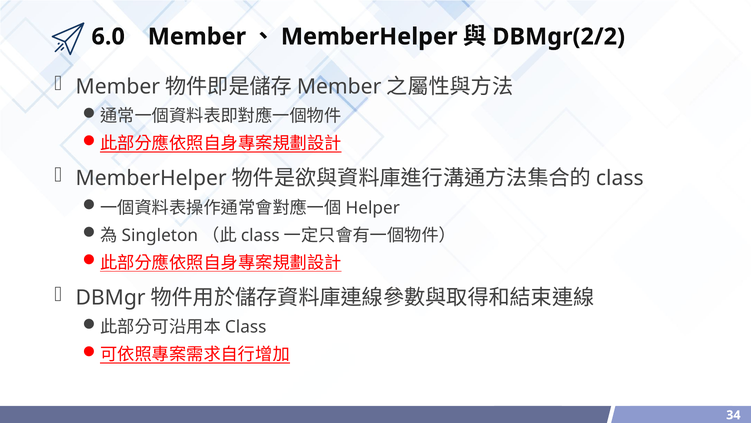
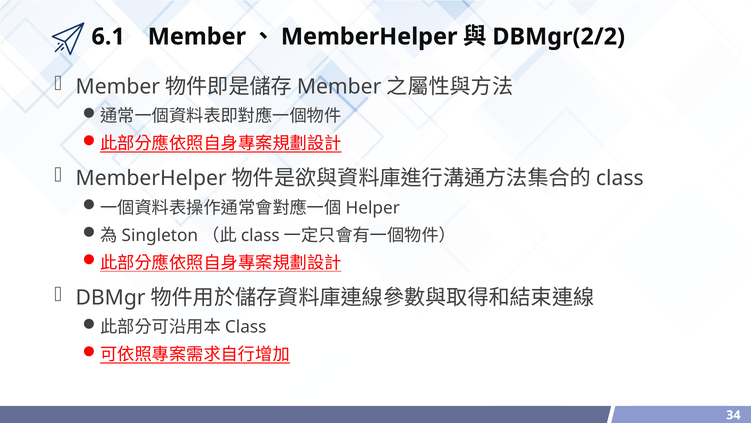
6.0: 6.0 -> 6.1 (108, 37)
